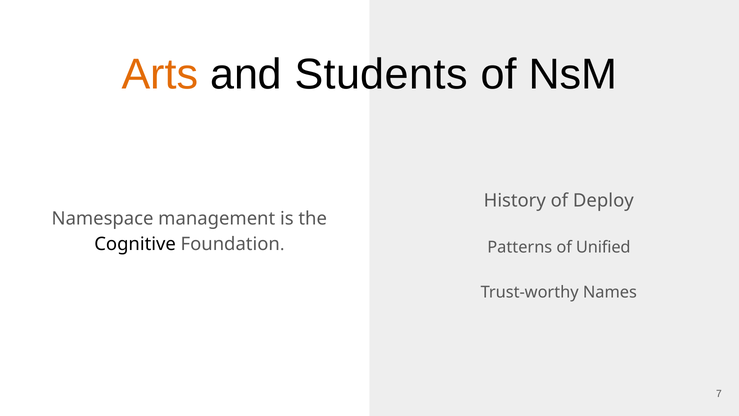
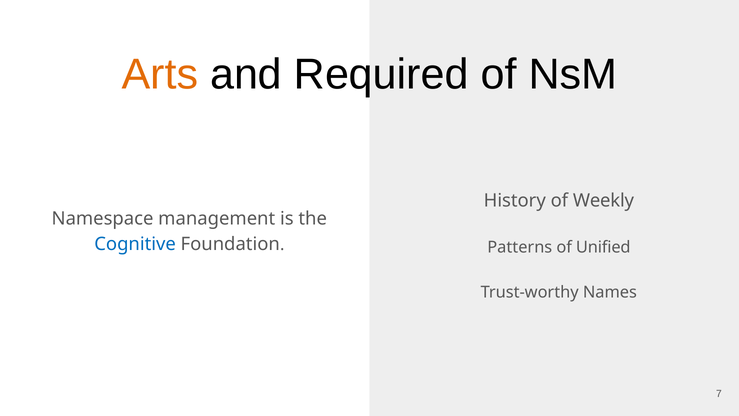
Students: Students -> Required (381, 74)
Deploy: Deploy -> Weekly (603, 201)
Cognitive colour: black -> blue (135, 244)
